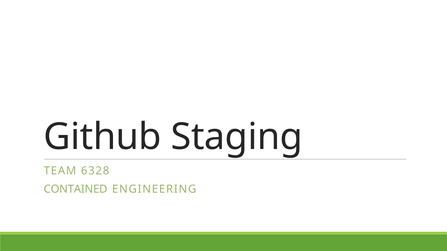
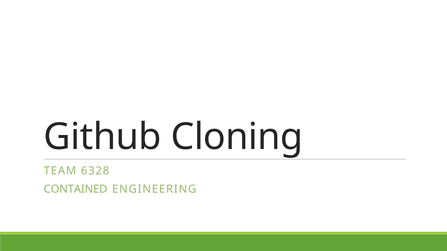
Staging: Staging -> Cloning (237, 137)
